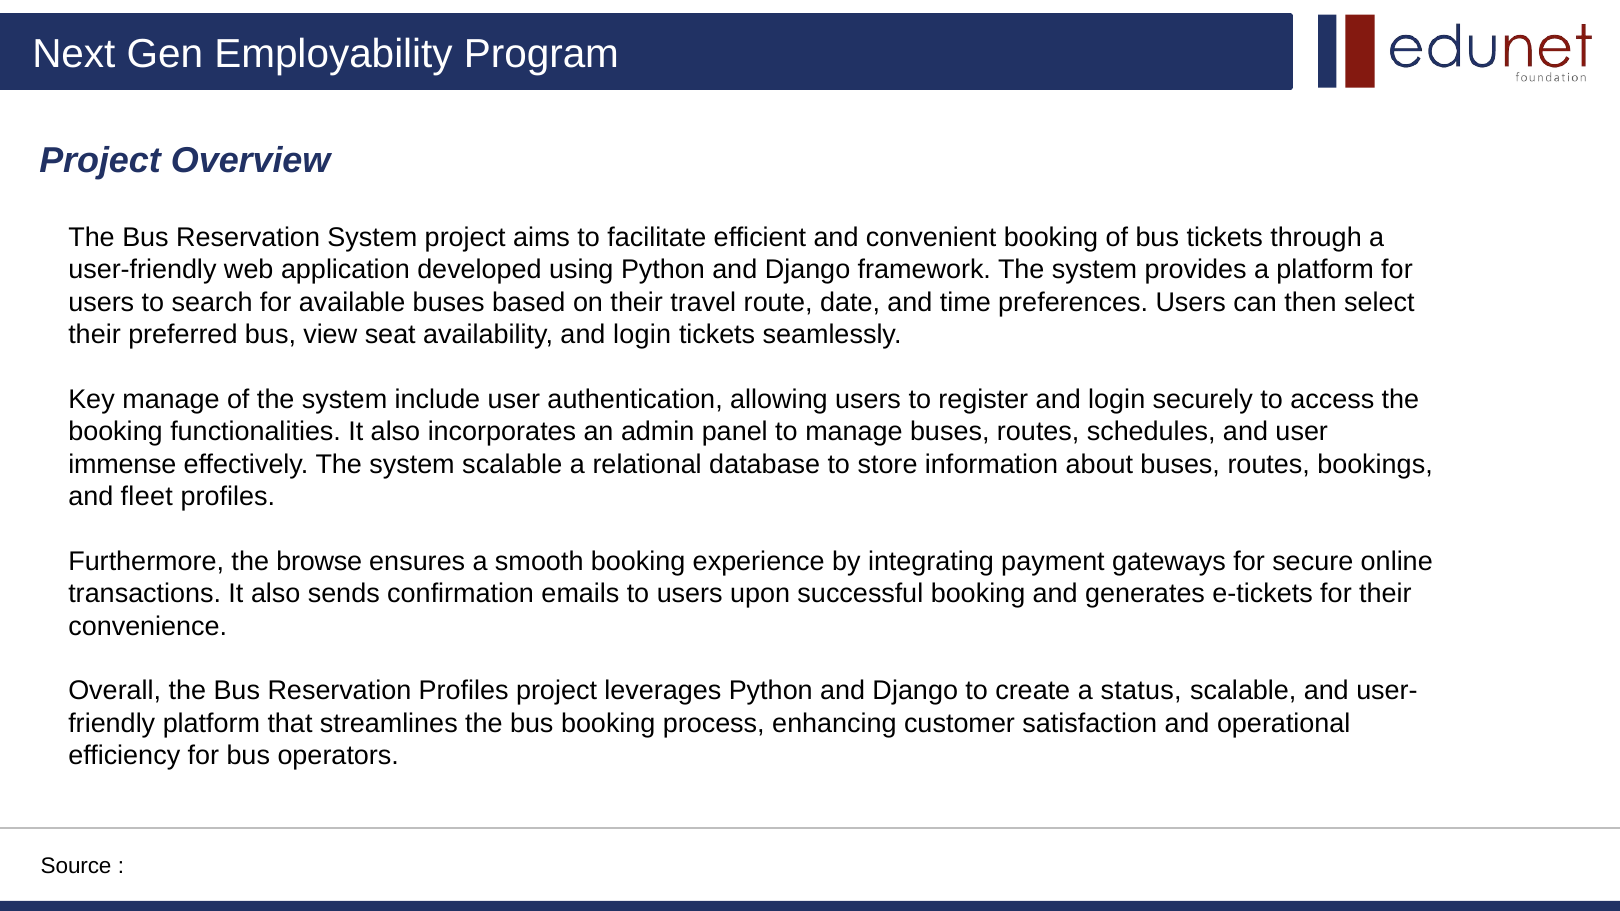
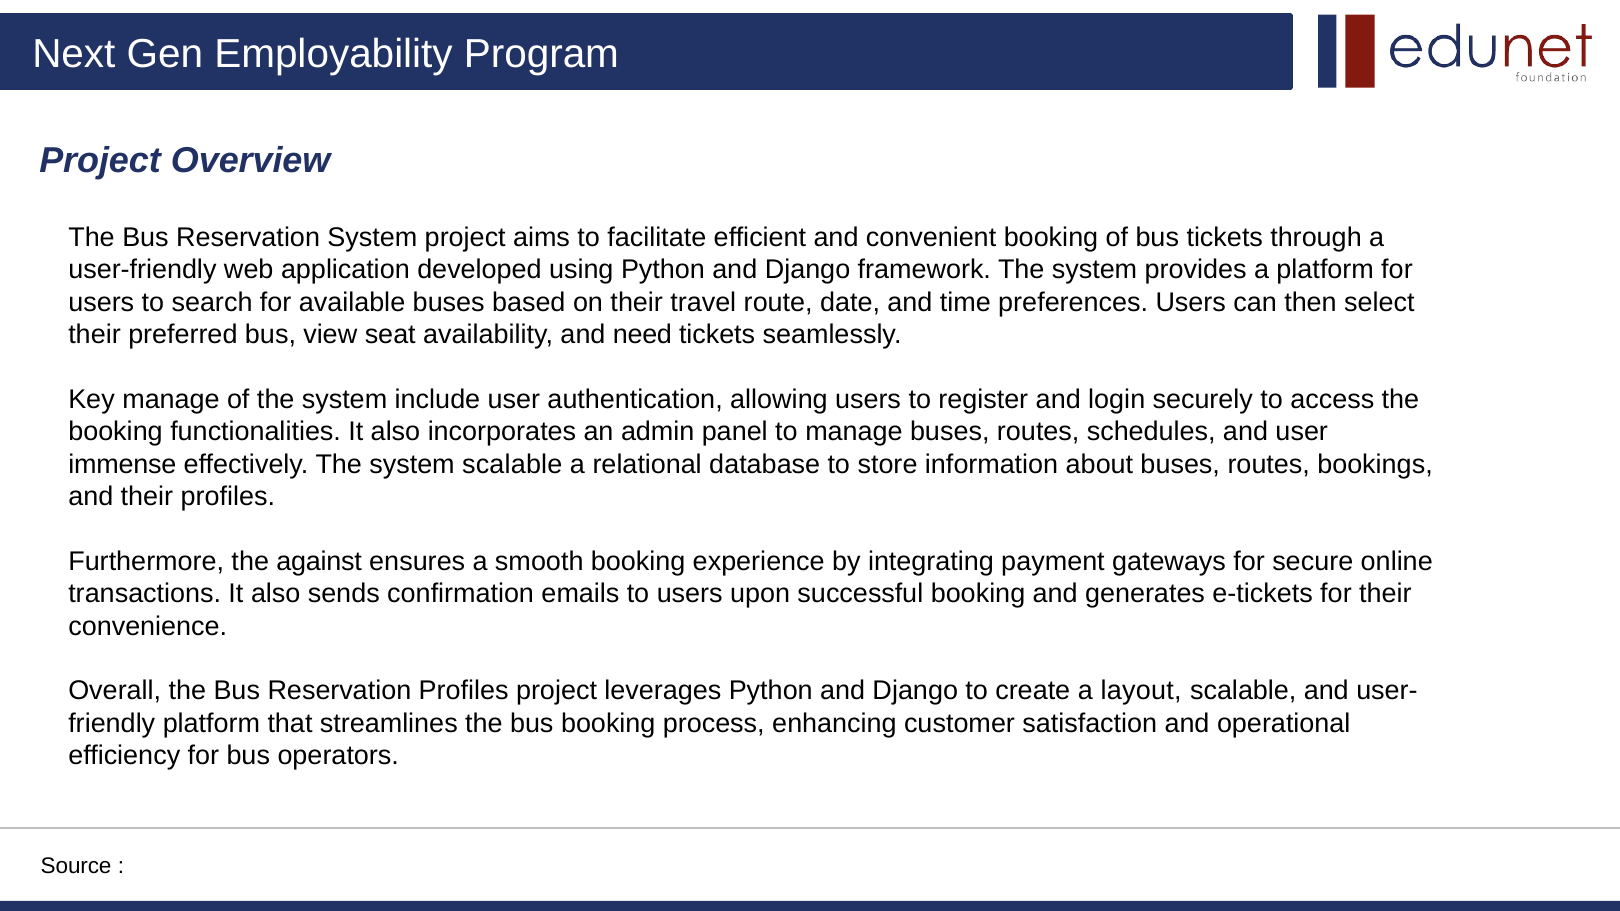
availability and login: login -> need (642, 335)
and fleet: fleet -> their (147, 497)
browse: browse -> against (319, 562)
status: status -> layout (1141, 691)
